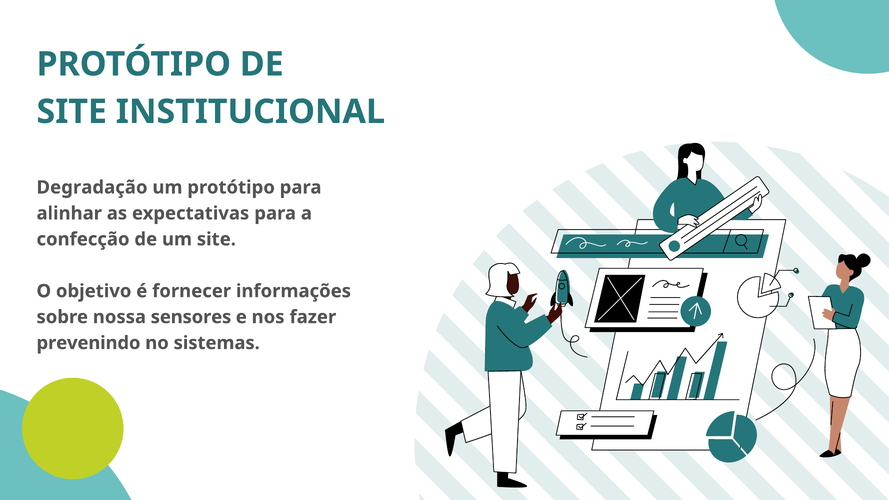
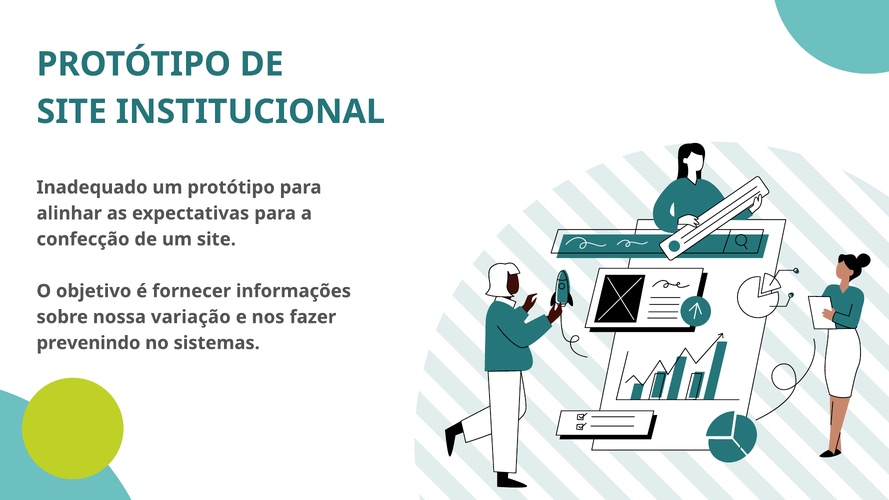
Degradação: Degradação -> Inadequado (92, 187)
sensores: sensores -> variação (191, 317)
